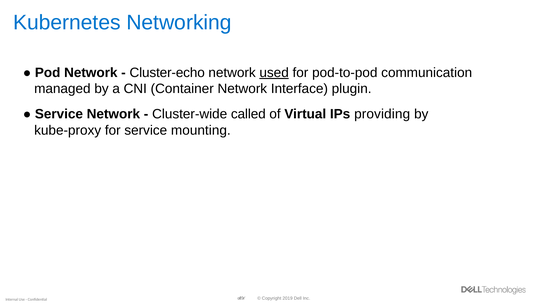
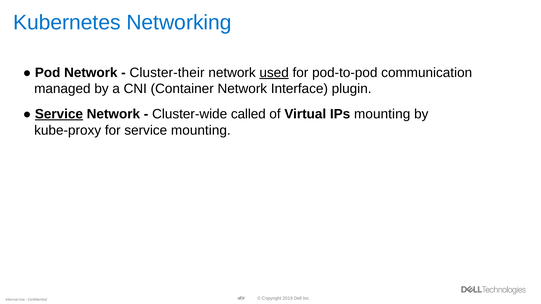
Cluster-echo: Cluster-echo -> Cluster-their (167, 73)
Service underline: none -> present (59, 114)
IPs providing: providing -> mounting (382, 114)
